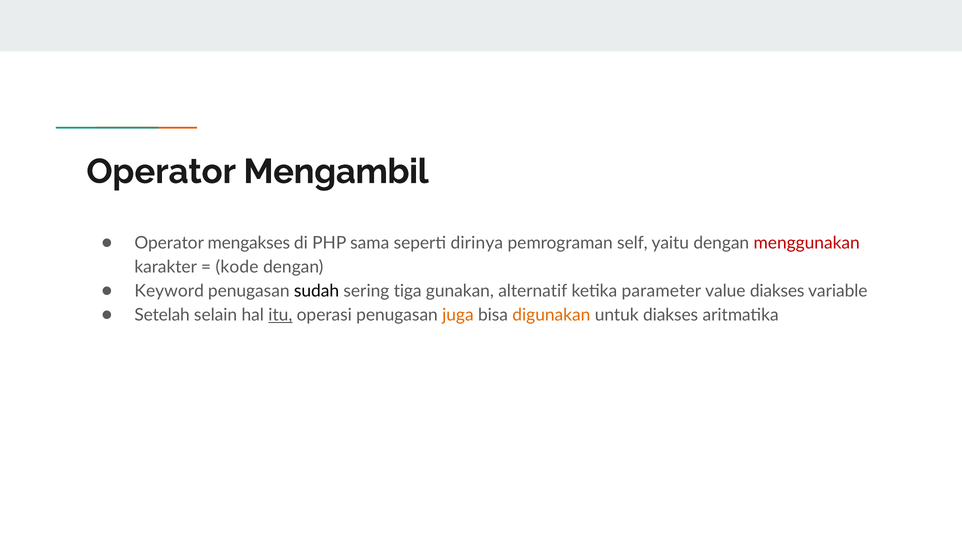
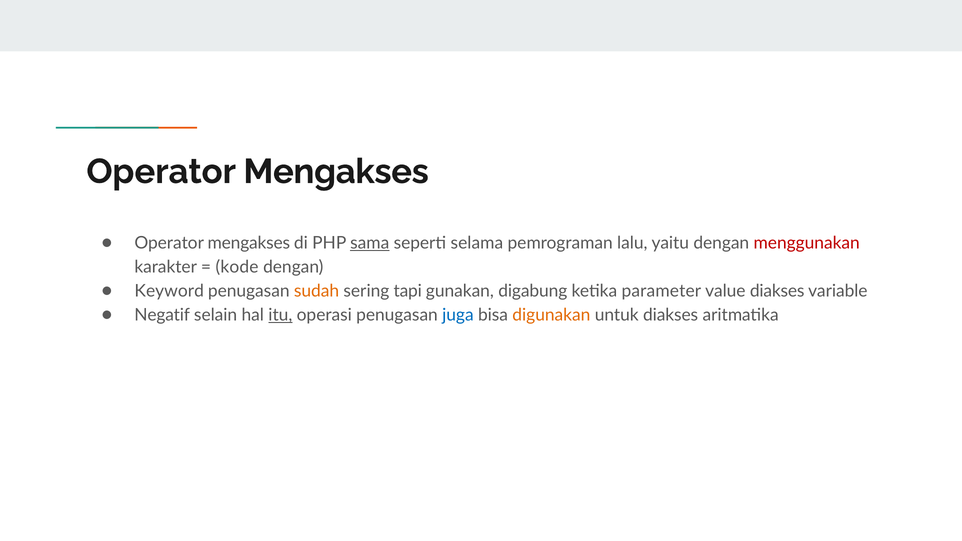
Mengambil: Mengambil -> Mengakses (336, 172)
sama underline: none -> present (370, 243)
dirinya: dirinya -> selama (477, 243)
self: self -> lalu (632, 243)
sudah colour: black -> orange (317, 291)
tiga: tiga -> tapi (408, 291)
alternatif: alternatif -> digabung (533, 291)
Setelah: Setelah -> Negatif (162, 315)
juga colour: orange -> blue (458, 315)
